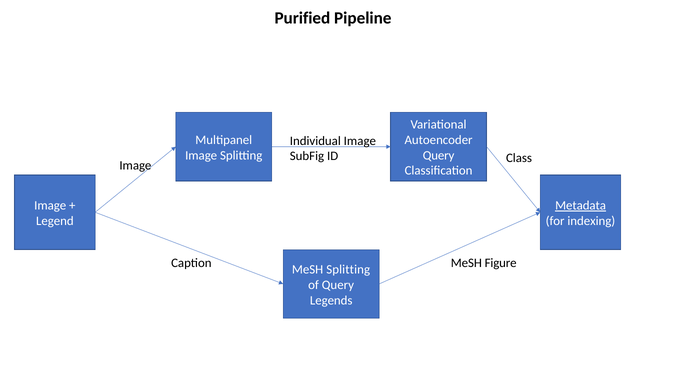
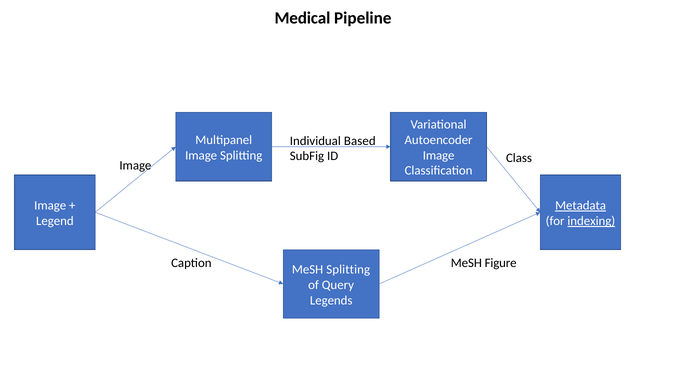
Purified: Purified -> Medical (302, 18)
Individual Image: Image -> Based (360, 141)
Query: Query -> Image (439, 155)
indexing underline: none -> present (591, 221)
